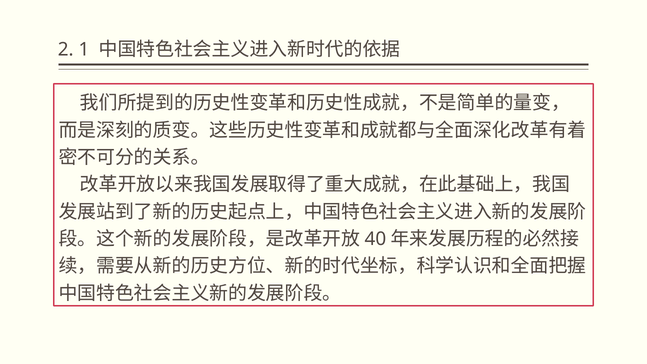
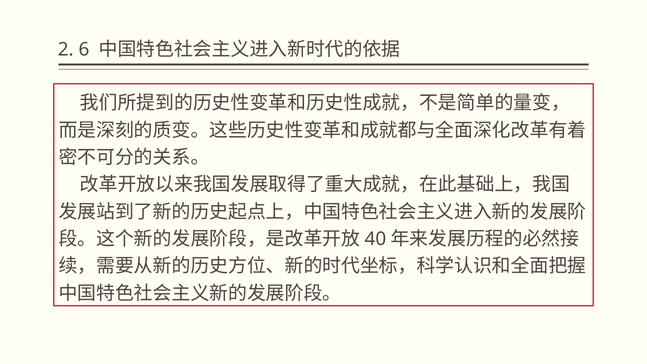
1: 1 -> 6 (84, 50)
